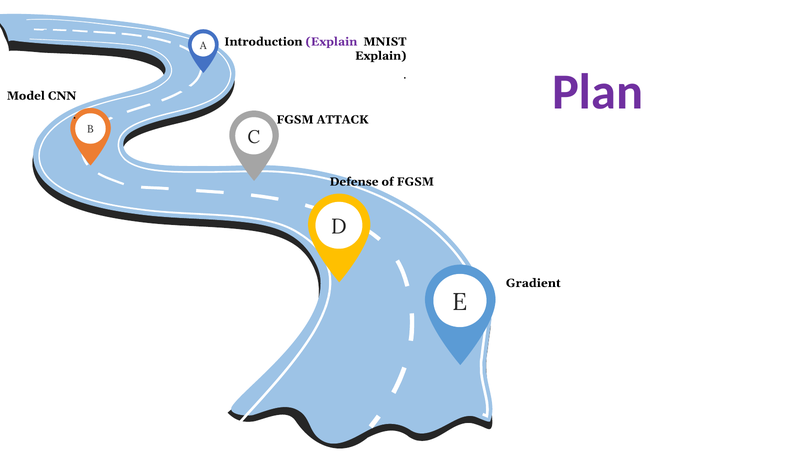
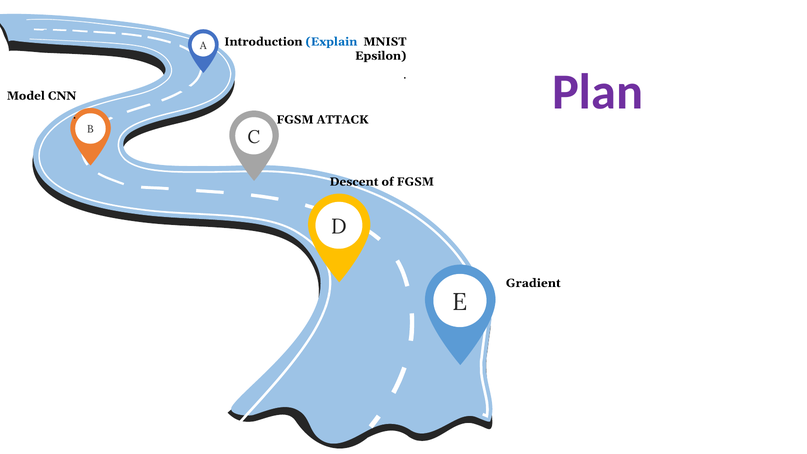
Explain colour: purple -> blue (331, 42)
Explain: Explain -> Epsilon (381, 56)
Defense: Defense -> Descent (354, 182)
